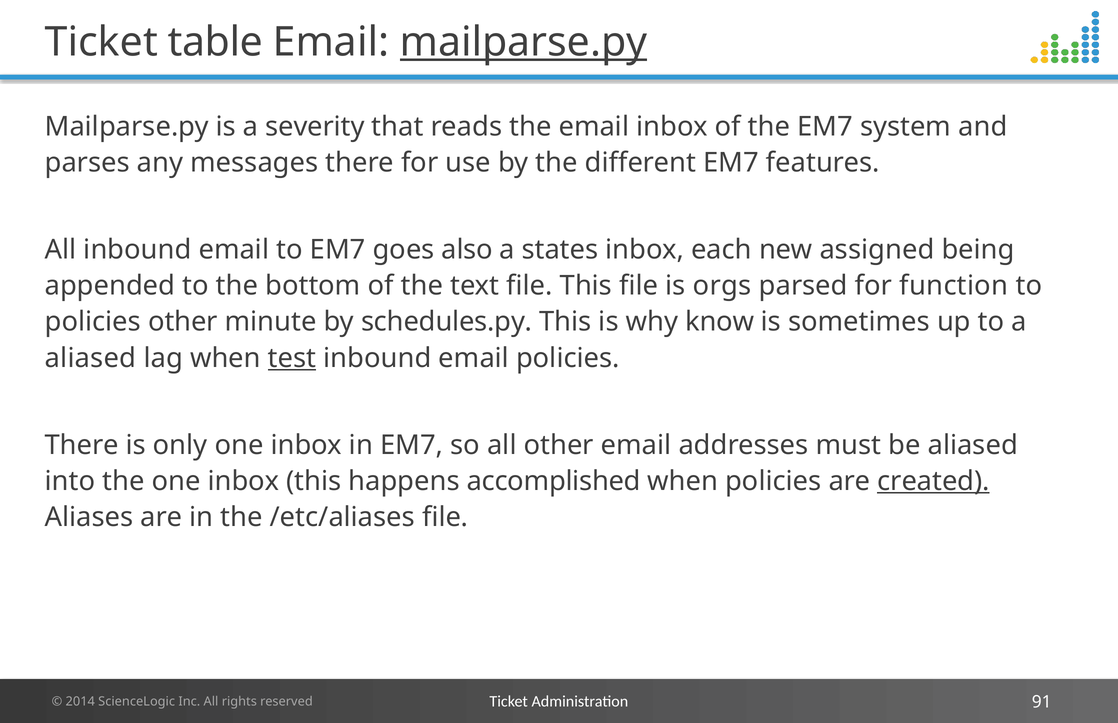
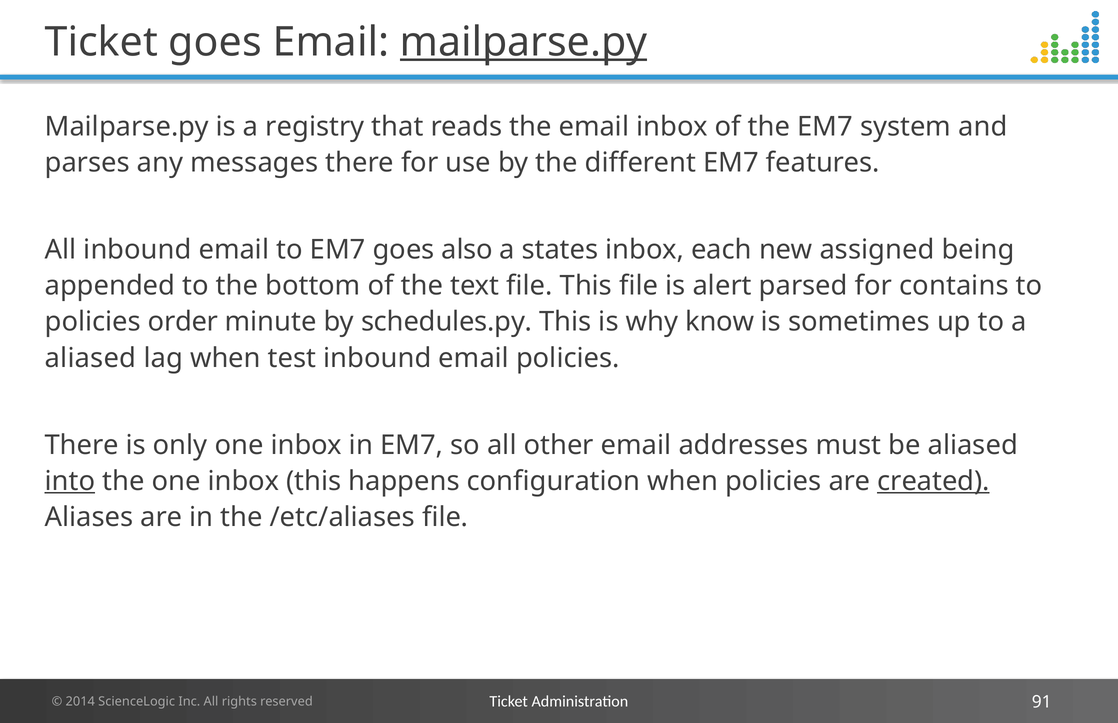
Ticket table: table -> goes (215, 42)
severity: severity -> registry (315, 127)
orgs: orgs -> alert (722, 286)
function: function -> contains (954, 286)
policies other: other -> order (183, 322)
test underline: present -> none (292, 358)
into underline: none -> present (70, 481)
accomplished: accomplished -> configuration (554, 481)
